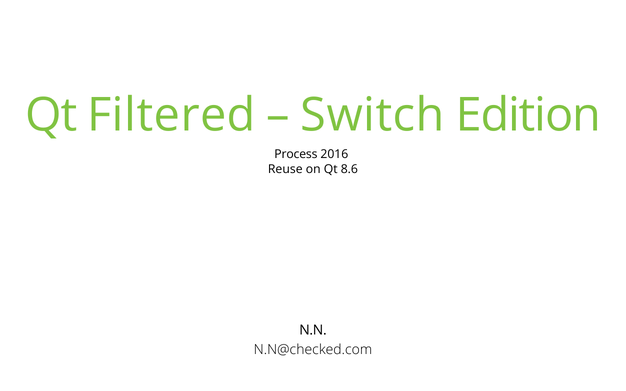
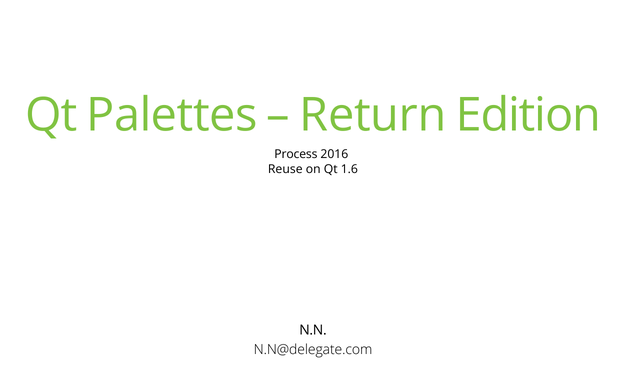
Filtered: Filtered -> Palettes (172, 115)
Switch: Switch -> Return (373, 115)
8.6: 8.6 -> 1.6 (349, 169)
N.N@checked.com: N.N@checked.com -> N.N@delegate.com (313, 350)
